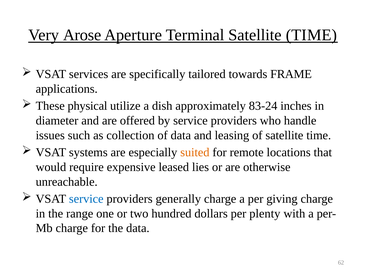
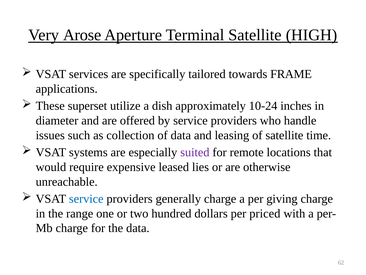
Terminal Satellite TIME: TIME -> HIGH (312, 35)
physical: physical -> superset (87, 106)
83-24: 83-24 -> 10-24 (263, 106)
suited colour: orange -> purple (195, 152)
plenty: plenty -> priced (265, 213)
